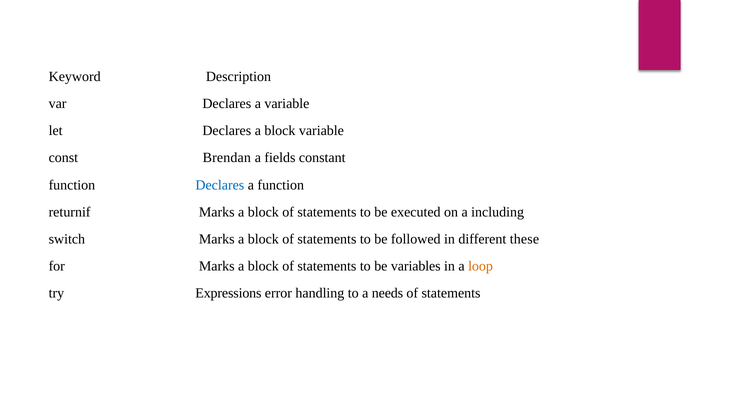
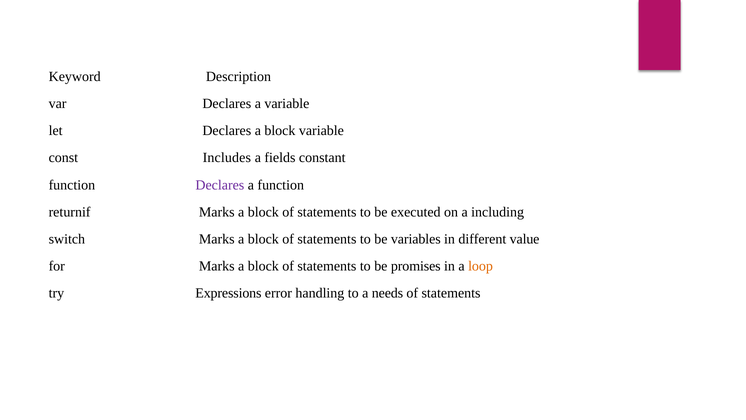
Brendan: Brendan -> Includes (227, 158)
Declares colour: blue -> purple (220, 185)
followed: followed -> variables (416, 239)
these: these -> value (525, 239)
variables: variables -> promises (416, 266)
